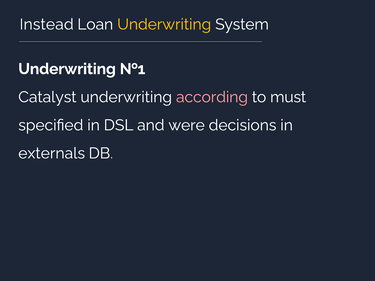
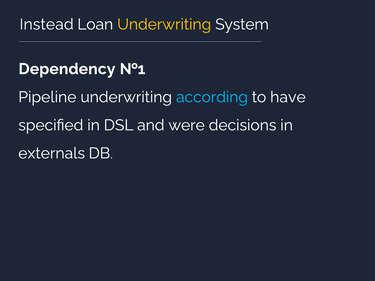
Underwriting: Underwriting -> Dependency (67, 69)
Catalyst: Catalyst -> Pipeline (47, 97)
according colour: pink -> light blue (212, 97)
must: must -> have (288, 97)
